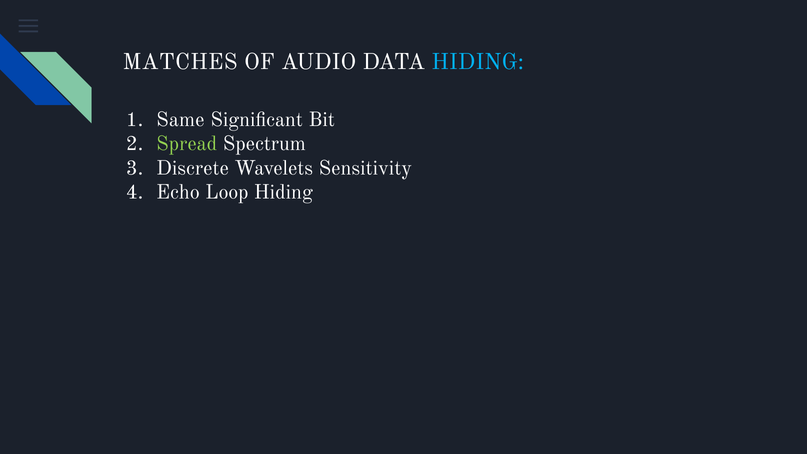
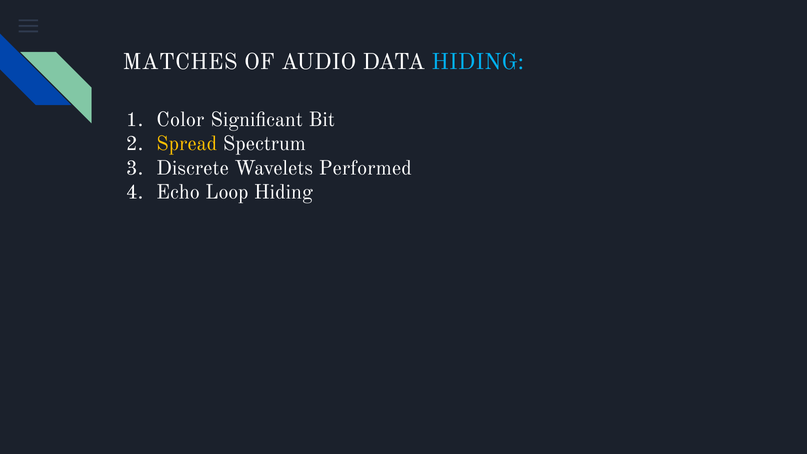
Same: Same -> Color (180, 120)
Spread colour: light green -> yellow (187, 144)
Sensitivity: Sensitivity -> Performed (365, 168)
